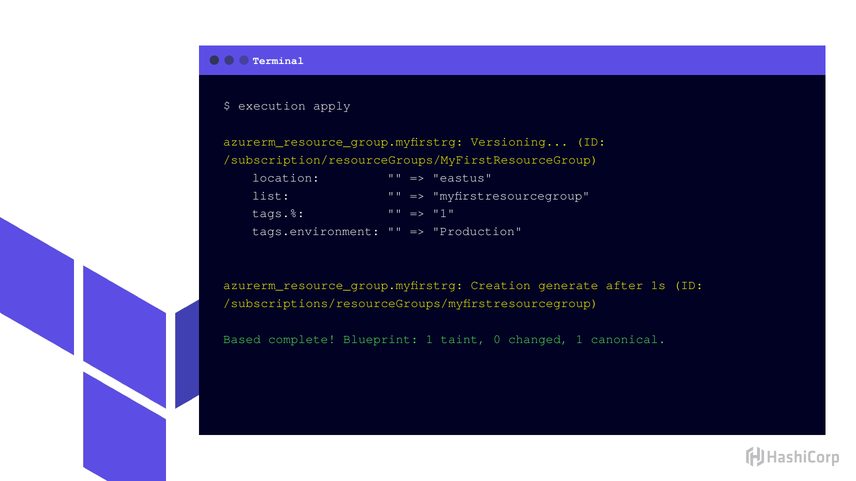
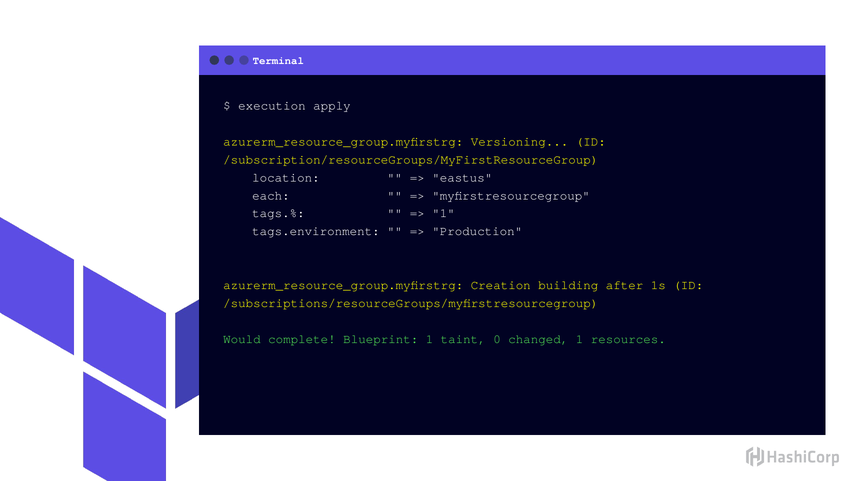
list: list -> each (271, 196)
generate: generate -> building (568, 285)
Based: Based -> Would (242, 339)
canonical: canonical -> resources (628, 339)
